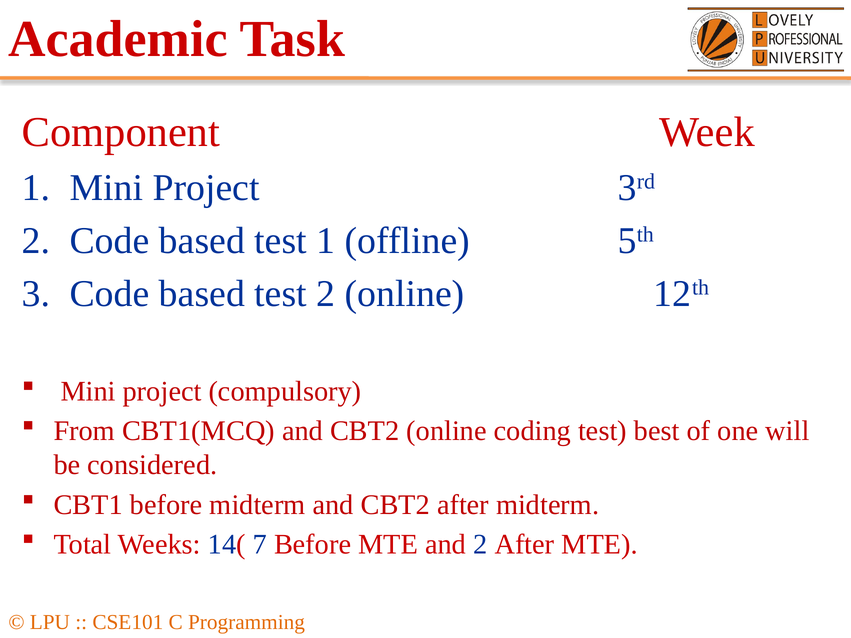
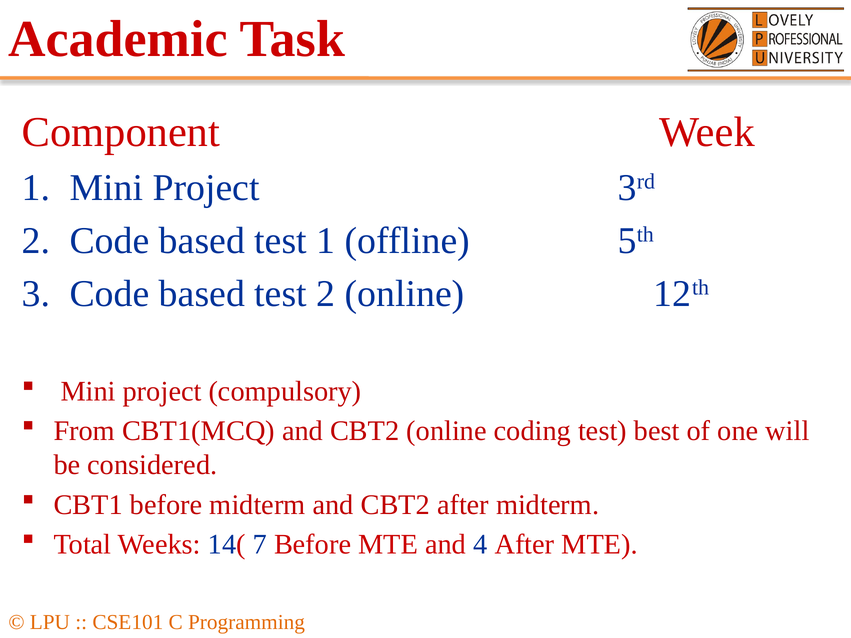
and 2: 2 -> 4 (480, 545)
